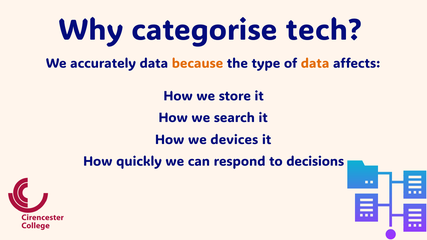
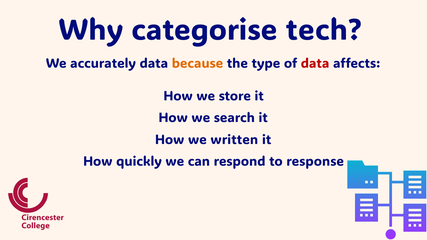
data colour: orange -> red (315, 64)
devices: devices -> written (234, 140)
decisions: decisions -> response (315, 162)
